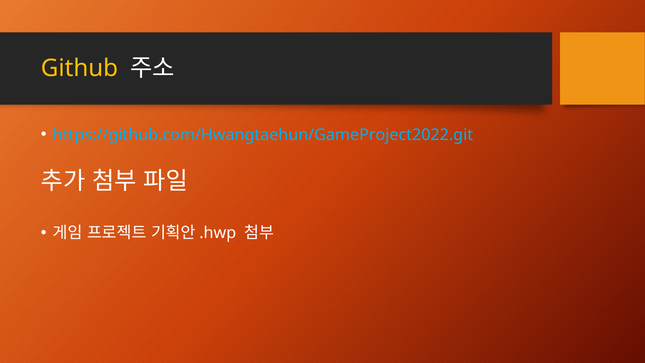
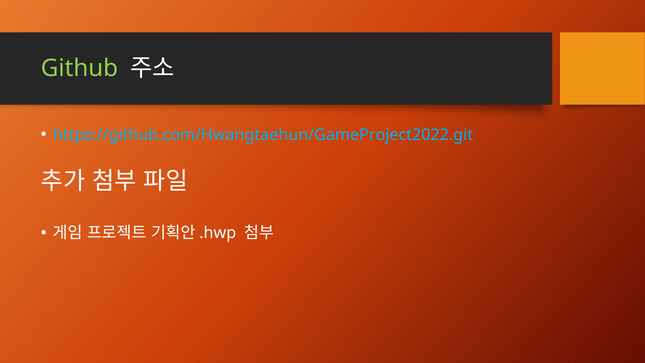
Github colour: yellow -> light green (79, 68)
